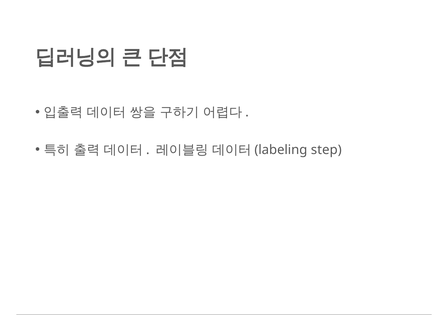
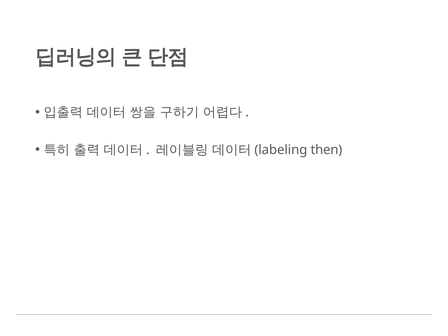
step: step -> then (326, 150)
